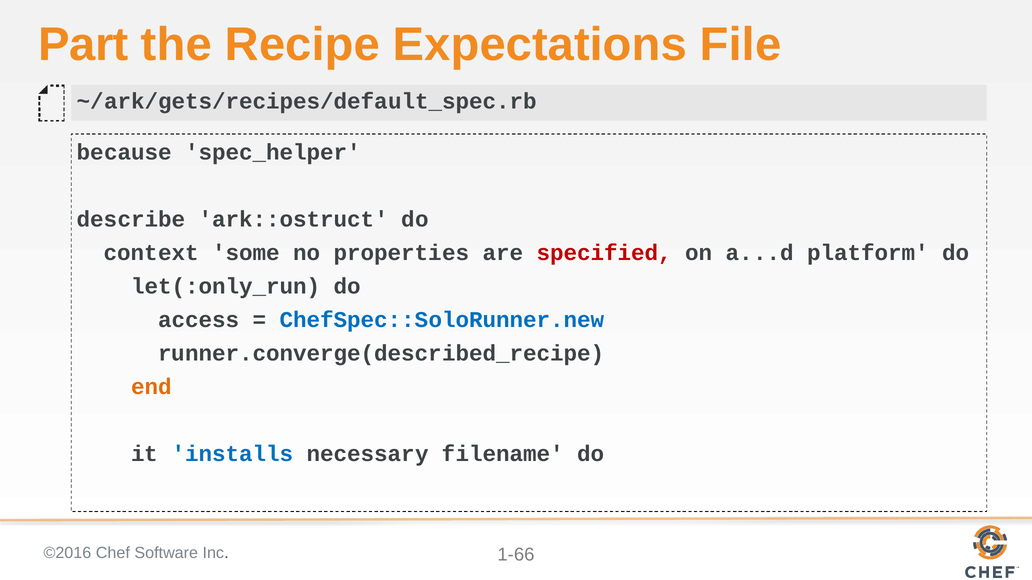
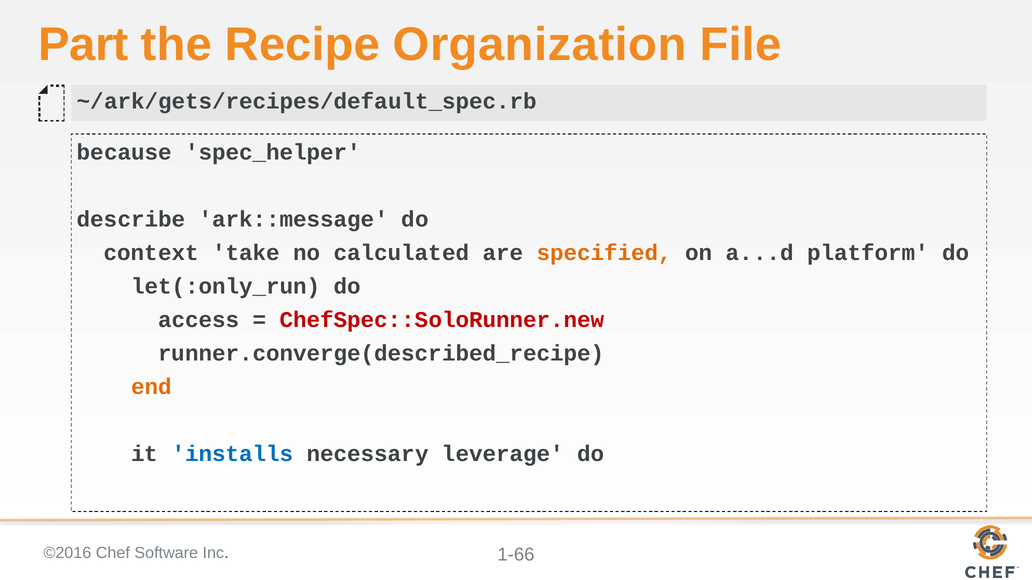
Expectations: Expectations -> Organization (540, 45)
ark::ostruct: ark::ostruct -> ark::message (293, 219)
some: some -> take (246, 253)
properties: properties -> calculated (401, 253)
specified colour: red -> orange (604, 253)
ChefSpec::SoloRunner.new colour: blue -> red (442, 320)
filename: filename -> leverage (503, 454)
